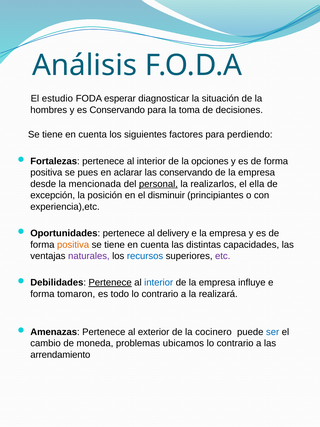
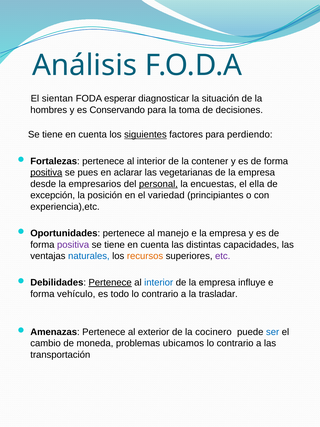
estudio: estudio -> sientan (57, 98)
siguientes underline: none -> present (145, 134)
opciones: opciones -> contener (210, 161)
positiva underline: none -> present (46, 172)
las conservando: conservando -> vegetarianas (186, 172)
mencionada: mencionada -> empresarios (95, 184)
realizarlos: realizarlos -> encuestas (214, 184)
disminuir: disminuir -> variedad (166, 195)
delivery: delivery -> manejo (173, 233)
positiva colour: orange -> purple (73, 244)
naturales colour: purple -> blue (89, 256)
recursos colour: blue -> orange (145, 256)
tomaron: tomaron -> vehículo (76, 294)
realizará: realizará -> trasladar (218, 294)
arrendamiento: arrendamiento -> transportación (60, 354)
